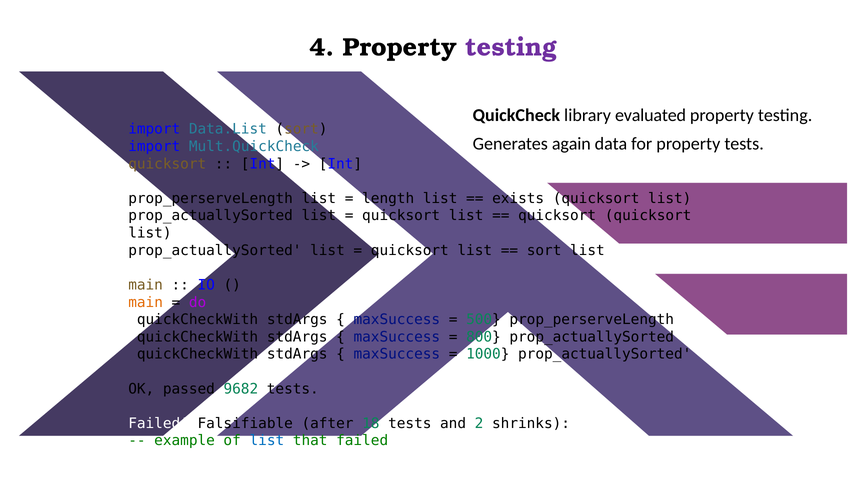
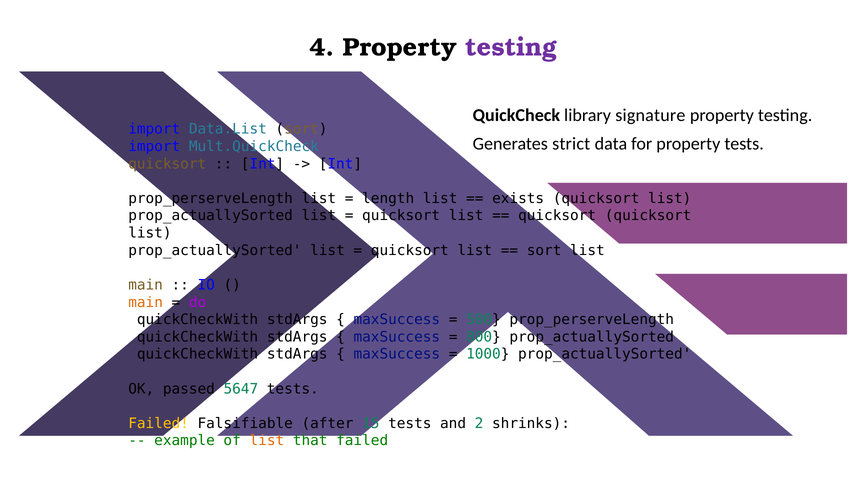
evaluated: evaluated -> signature (650, 115)
again: again -> strict (571, 144)
9682: 9682 -> 5647 (241, 389)
Failed colour: white -> yellow (159, 424)
18: 18 -> 15 (371, 424)
list colour: blue -> orange (267, 441)
